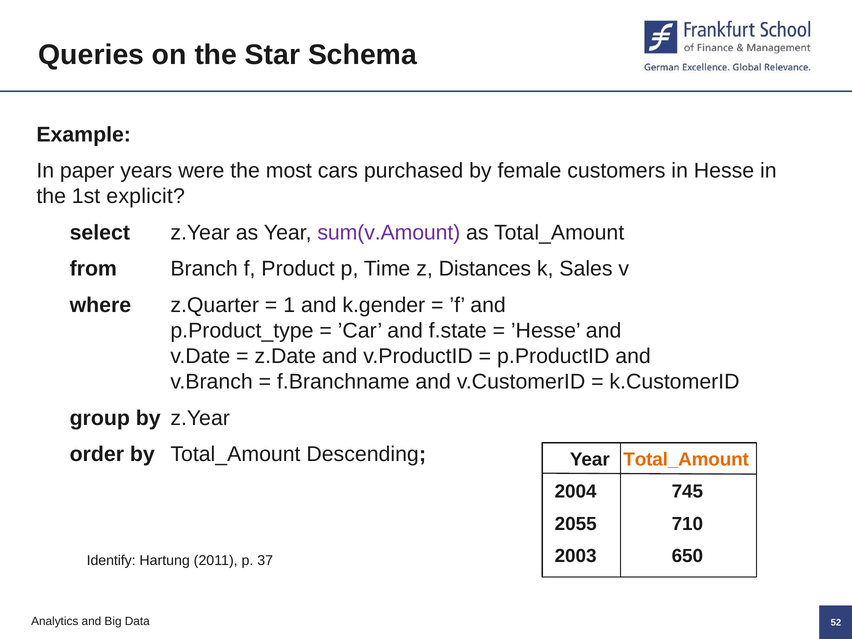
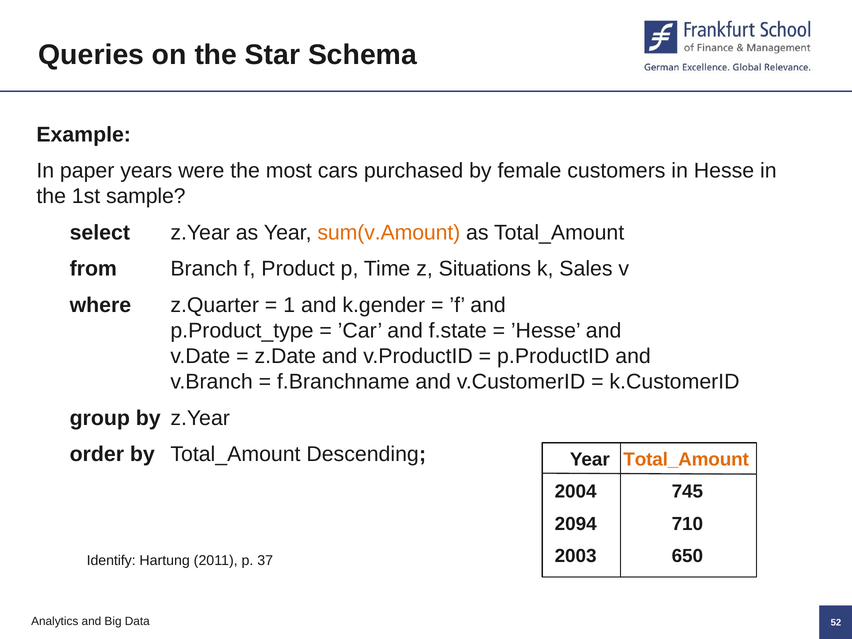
explicit: explicit -> sample (146, 196)
sum(v.Amount colour: purple -> orange (389, 233)
Distances: Distances -> Situations (485, 269)
2055: 2055 -> 2094 (576, 524)
